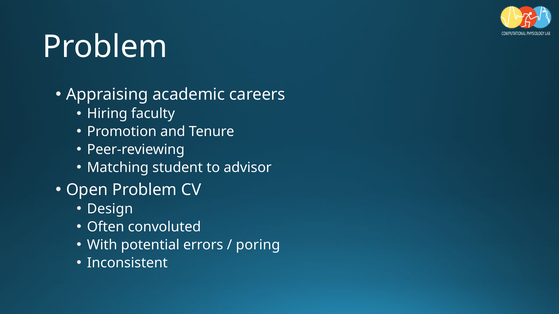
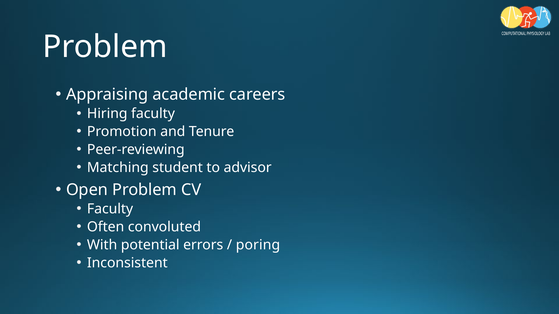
Design: Design -> Faculty (110, 209)
